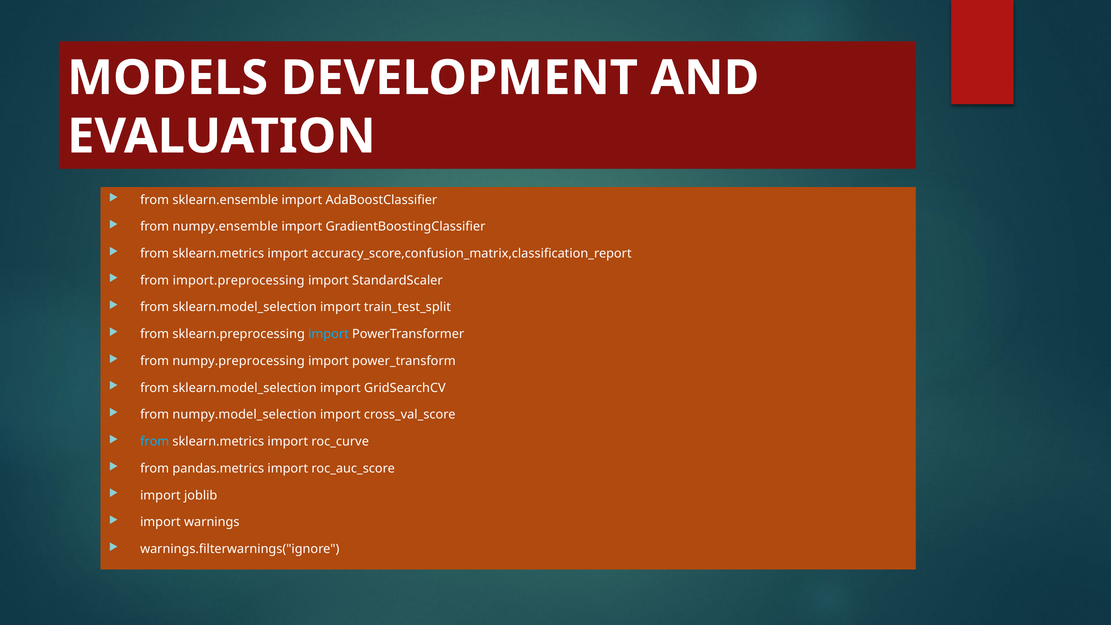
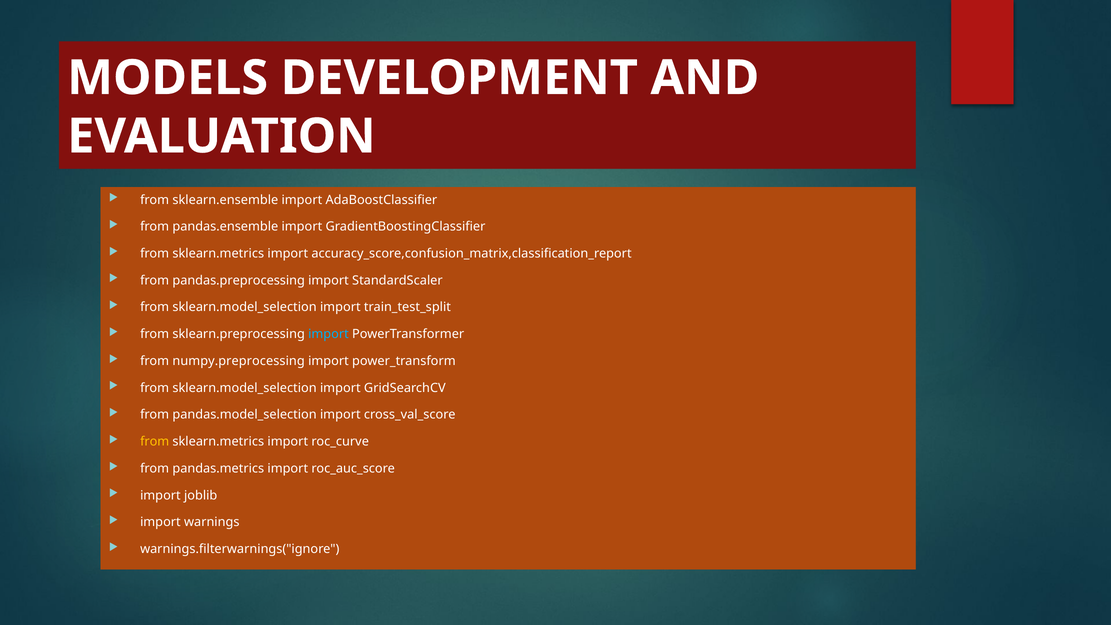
numpy.ensemble: numpy.ensemble -> pandas.ensemble (225, 227)
import.preprocessing: import.preprocessing -> pandas.preprocessing (239, 280)
numpy.model_selection: numpy.model_selection -> pandas.model_selection (245, 415)
from colour: light blue -> yellow (155, 442)
